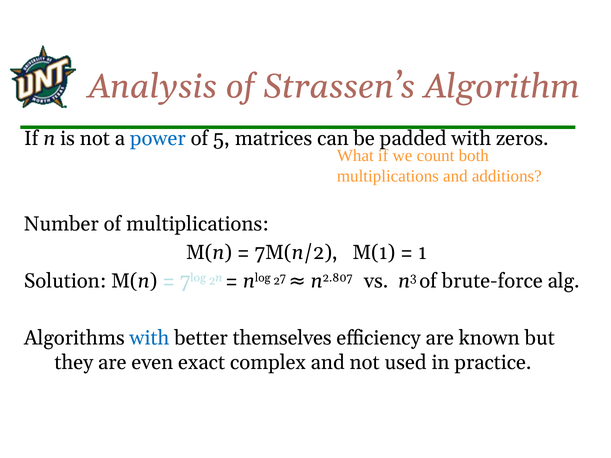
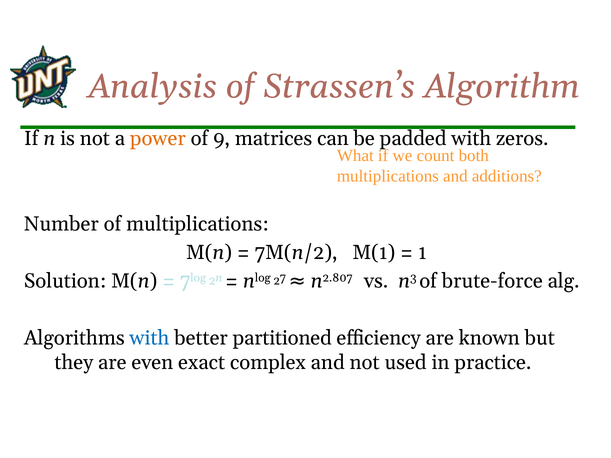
power colour: blue -> orange (158, 139)
5: 5 -> 9 (222, 139)
themselves: themselves -> partitioned (282, 338)
